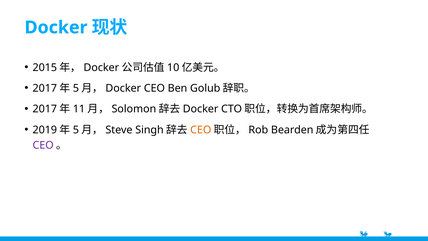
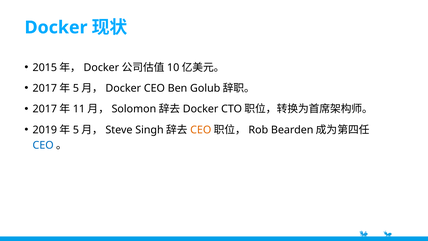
CEO colour: purple -> blue (43, 145)
